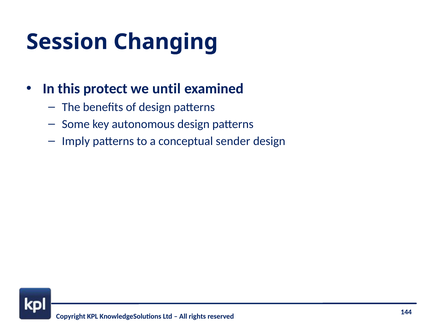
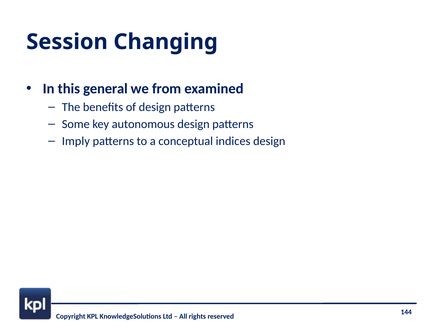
protect: protect -> general (105, 89)
until: until -> from (167, 89)
sender: sender -> indices (233, 141)
